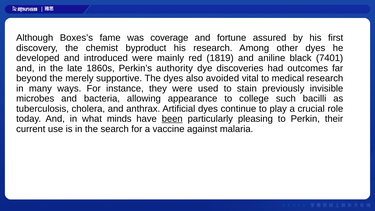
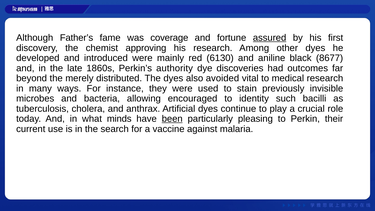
Boxes’s: Boxes’s -> Father’s (77, 38)
assured underline: none -> present (270, 38)
byproduct: byproduct -> approving (146, 48)
1819: 1819 -> 6130 (220, 58)
7401: 7401 -> 8677 (330, 58)
supportive: supportive -> distributed (119, 78)
appearance: appearance -> encouraged (193, 99)
college: college -> identity (254, 99)
